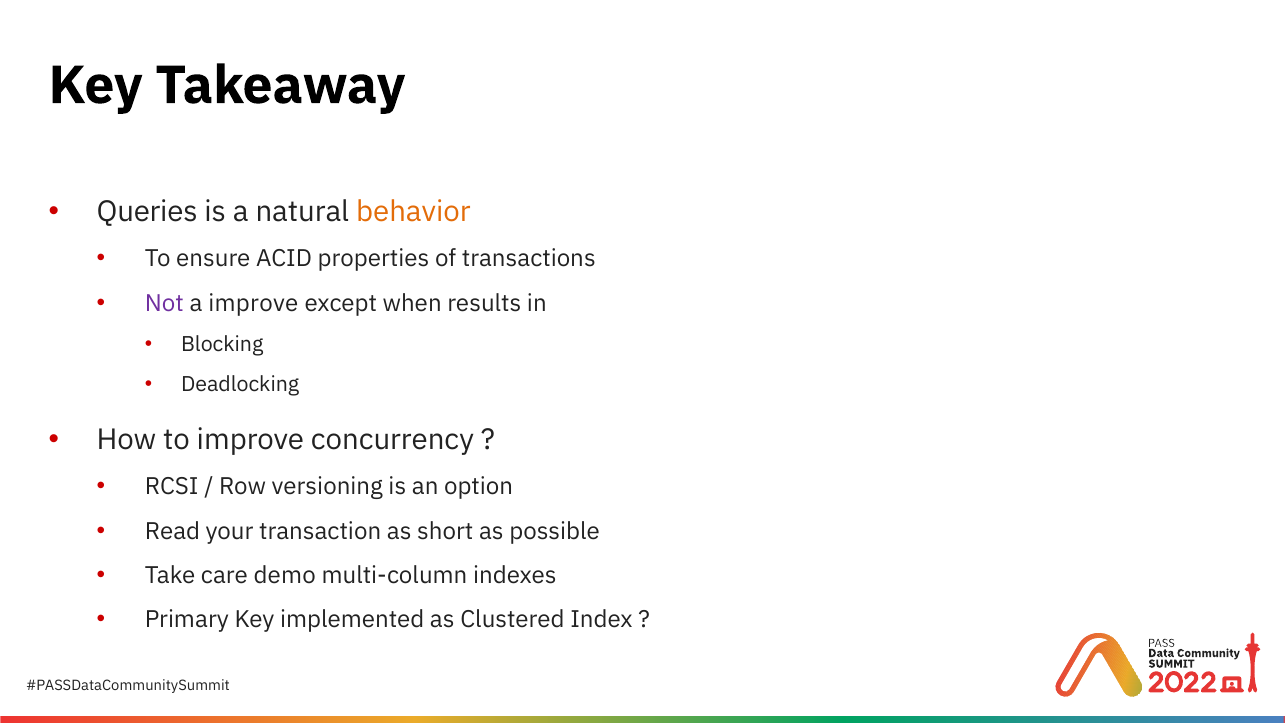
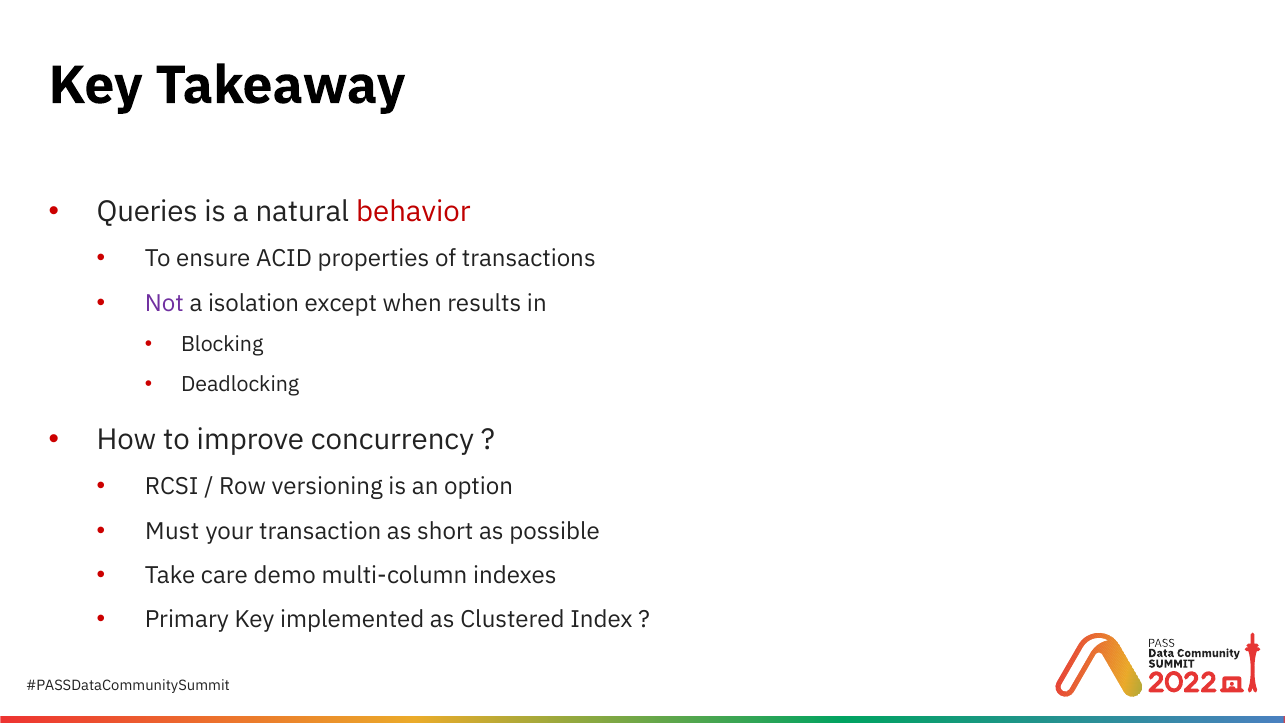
behavior colour: orange -> red (413, 212)
a improve: improve -> isolation (254, 303)
Read: Read -> Must (172, 531)
